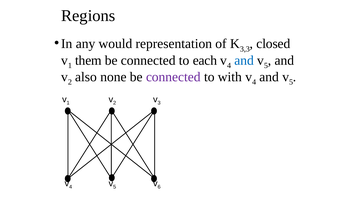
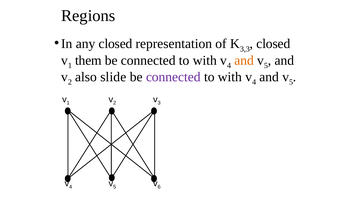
any would: would -> closed (116, 44)
each: each -> with (205, 61)
and colour: blue -> orange (244, 61)
none: none -> slide (113, 77)
